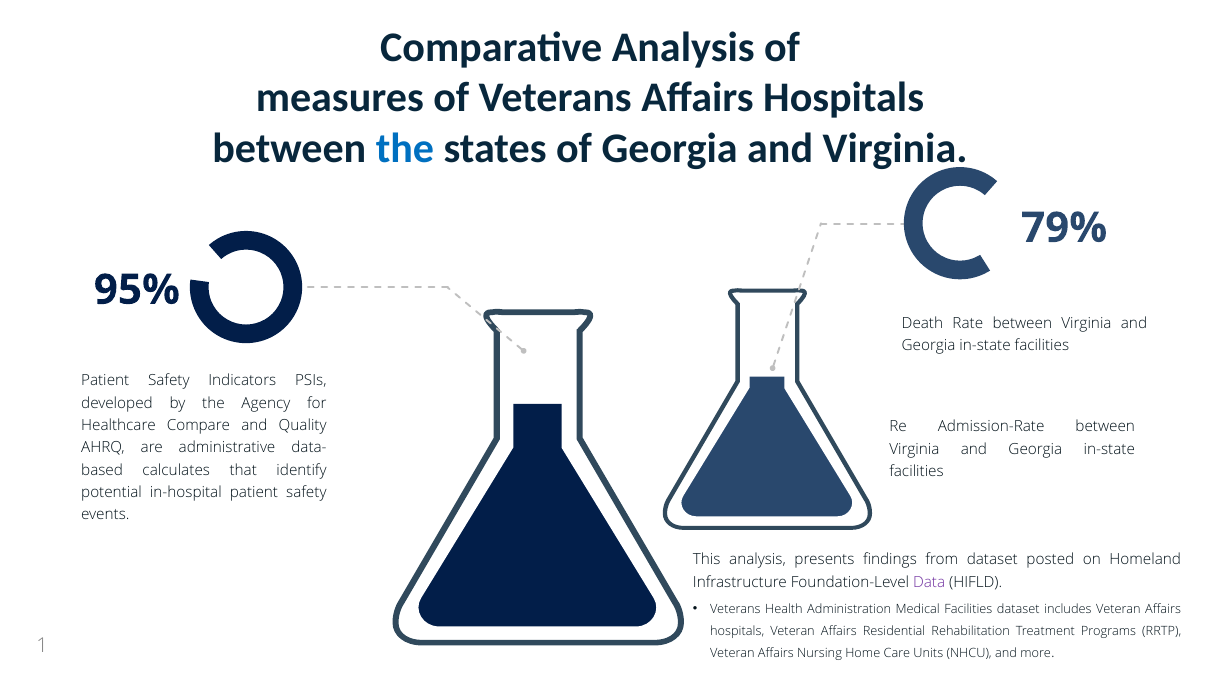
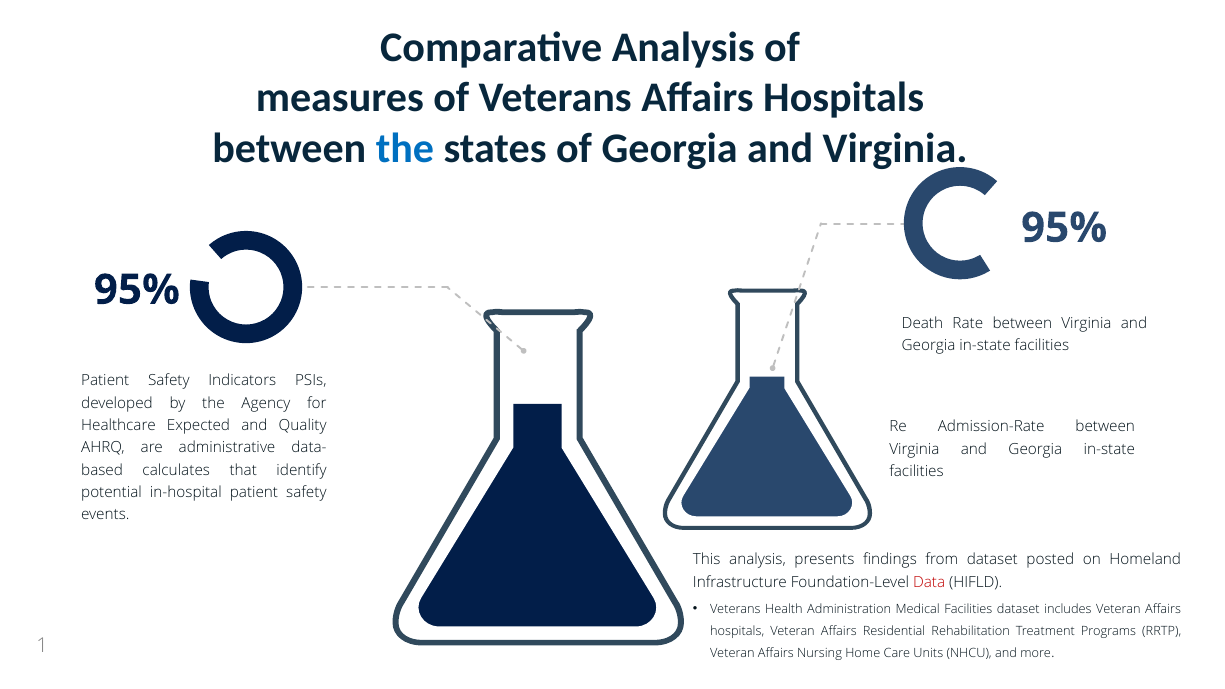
79%: 79% -> 95% (1064, 228)
Compare: Compare -> Expected (198, 426)
Data colour: purple -> red (929, 582)
